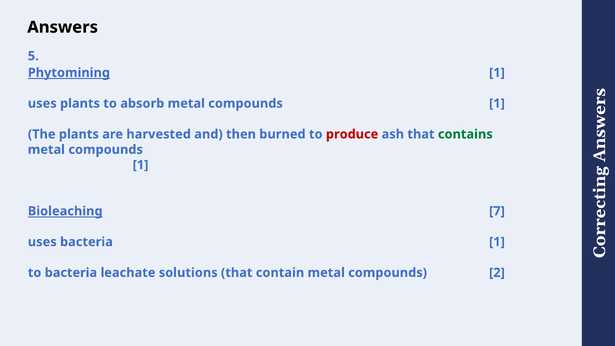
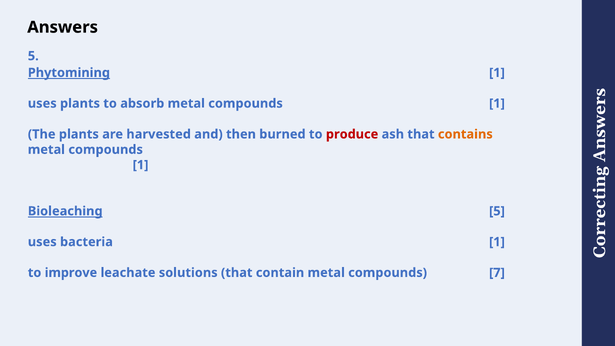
contains colour: green -> orange (465, 134)
Bioleaching 7: 7 -> 5 (497, 211)
to bacteria: bacteria -> improve (71, 273)
2: 2 -> 7 (497, 273)
